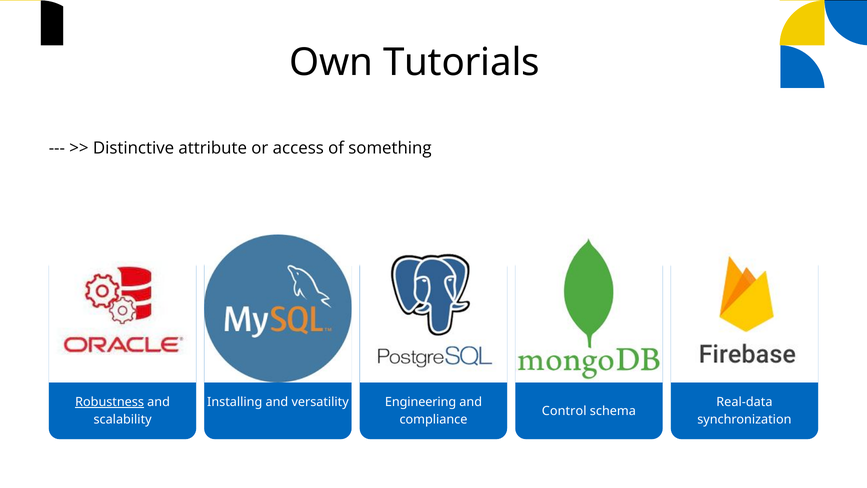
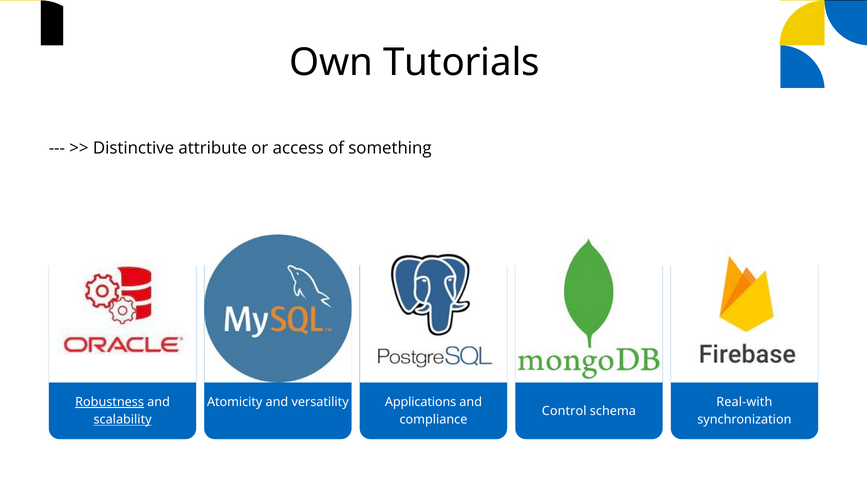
Installing: Installing -> Atomicity (235, 402)
Engineering: Engineering -> Applications (421, 402)
Real-data: Real-data -> Real-with (744, 402)
scalability underline: none -> present (123, 420)
